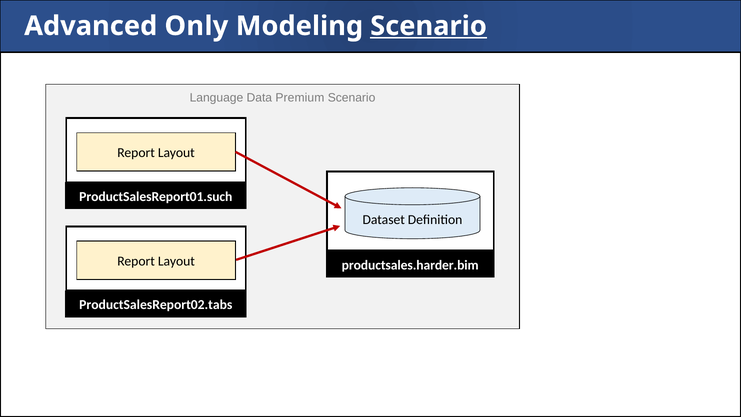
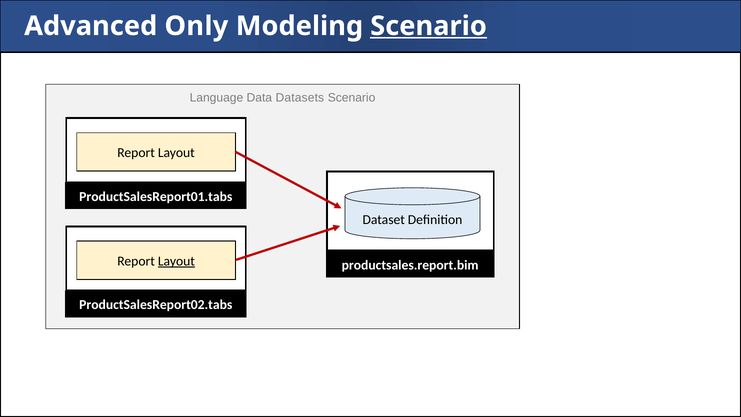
Premium: Premium -> Datasets (300, 98)
ProductSalesReport01.such: ProductSalesReport01.such -> ProductSalesReport01.tabs (156, 196)
Layout underline: none -> present (176, 261)
productsales.harder.bim: productsales.harder.bim -> productsales.report.bim (410, 265)
